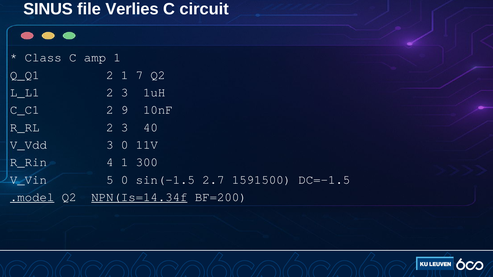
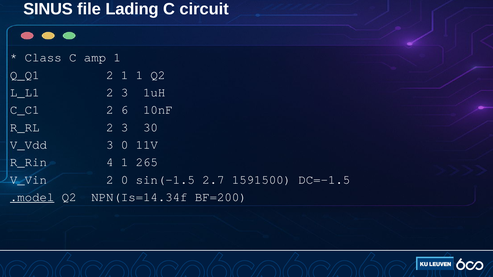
Verlies: Verlies -> Lading (132, 9)
1 7: 7 -> 1 (139, 75)
9: 9 -> 6 (125, 110)
40: 40 -> 30 (150, 127)
300: 300 -> 265 (147, 162)
V_Vin 5: 5 -> 2 (110, 180)
NPN(Is=14.34f underline: present -> none (139, 197)
